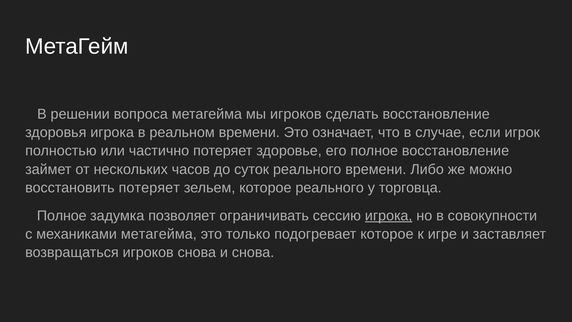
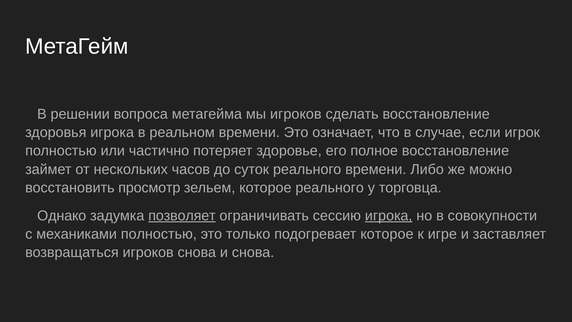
восстановить потеряет: потеряет -> просмотр (149, 188)
Полное: Полное -> Однако (62, 216)
позволяет underline: none -> present (182, 216)
механиками метагейма: метагейма -> полностью (159, 234)
